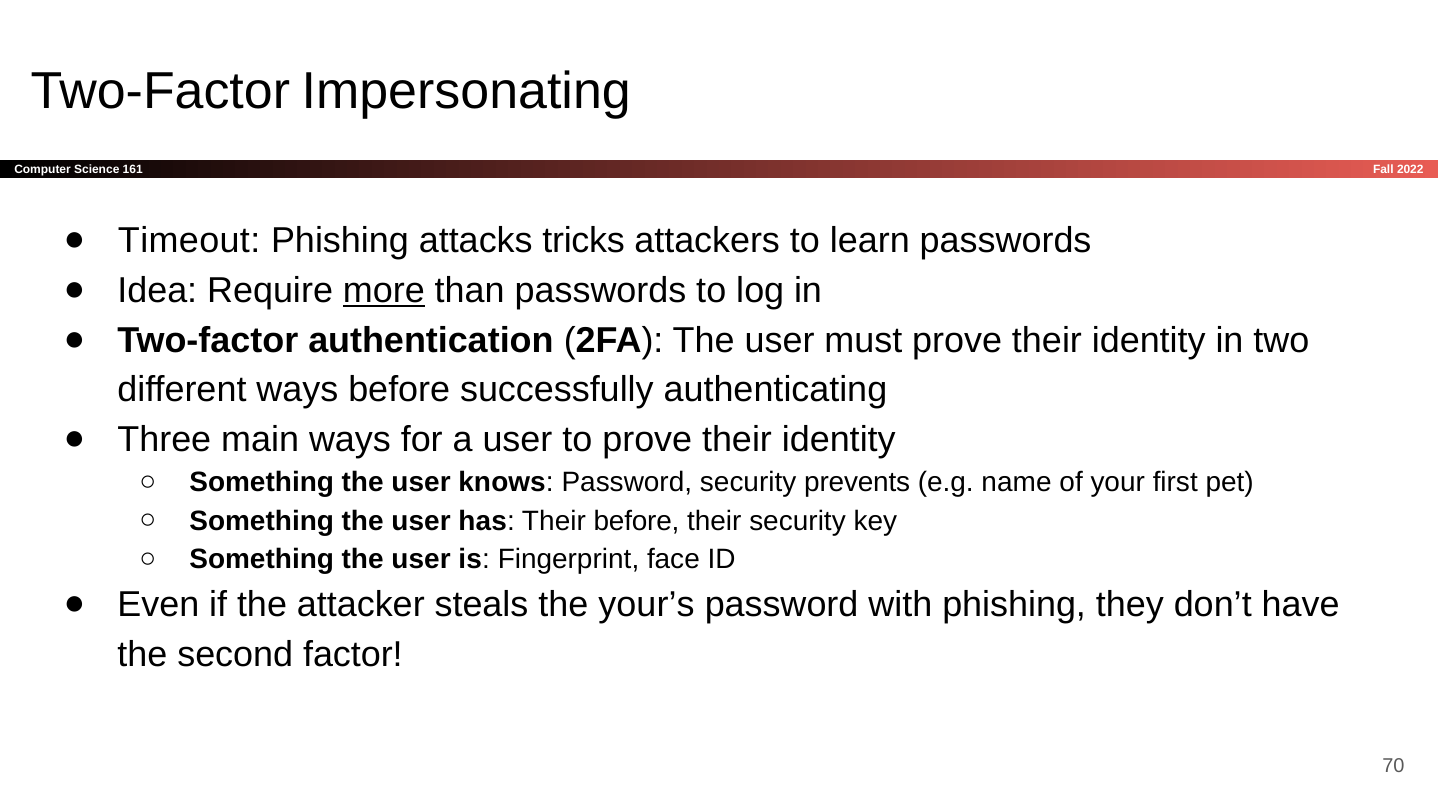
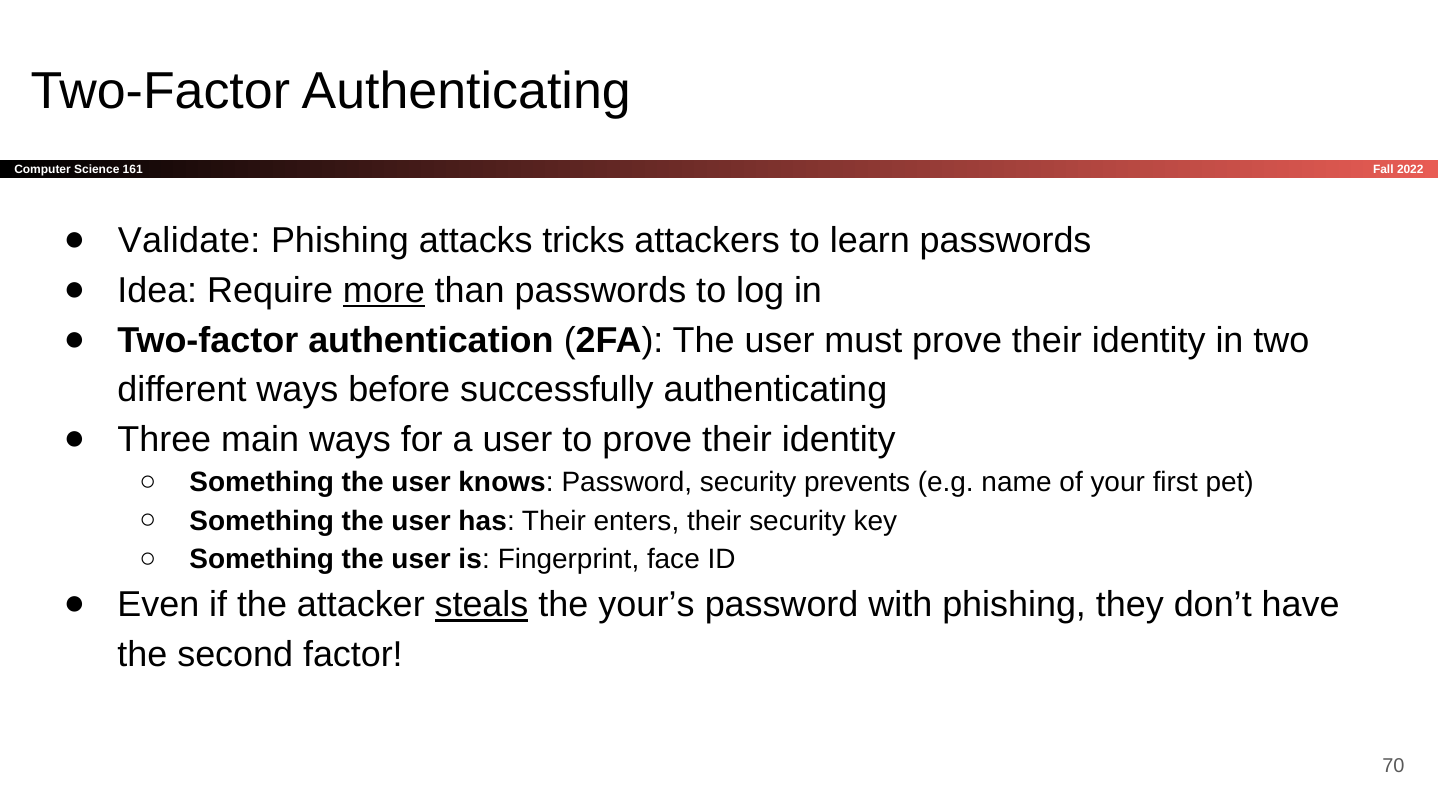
Two-Factor Impersonating: Impersonating -> Authenticating (466, 92)
Timeout: Timeout -> Validate (189, 241)
Their before: before -> enters (636, 521)
steals underline: none -> present (482, 605)
